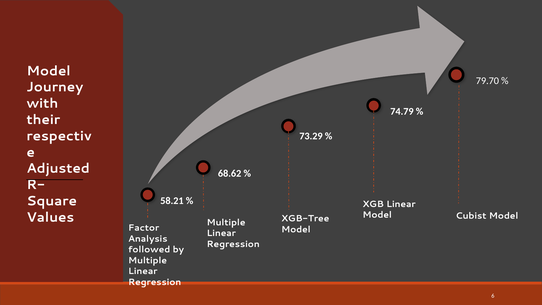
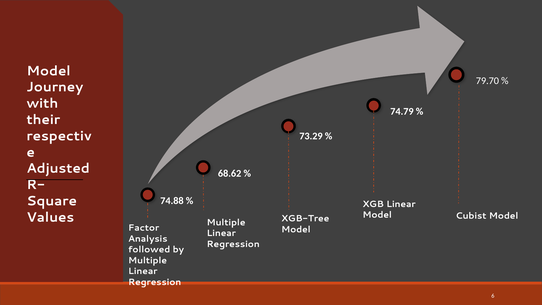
58.21: 58.21 -> 74.88 (172, 201)
